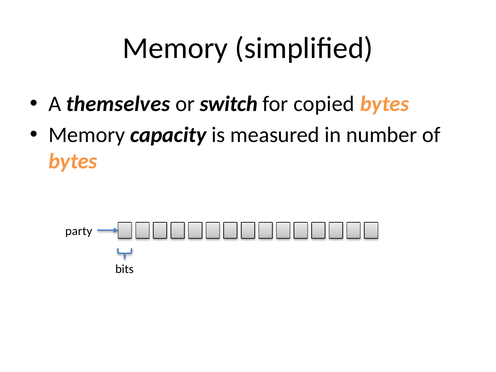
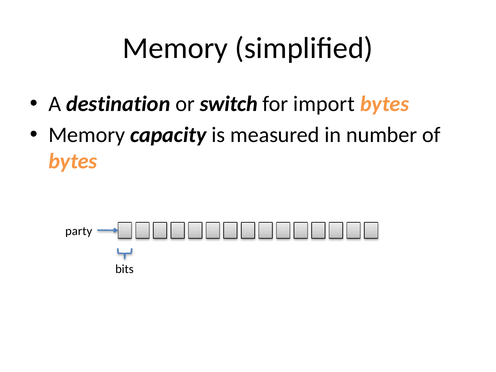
themselves: themselves -> destination (118, 104)
copied: copied -> import (324, 104)
